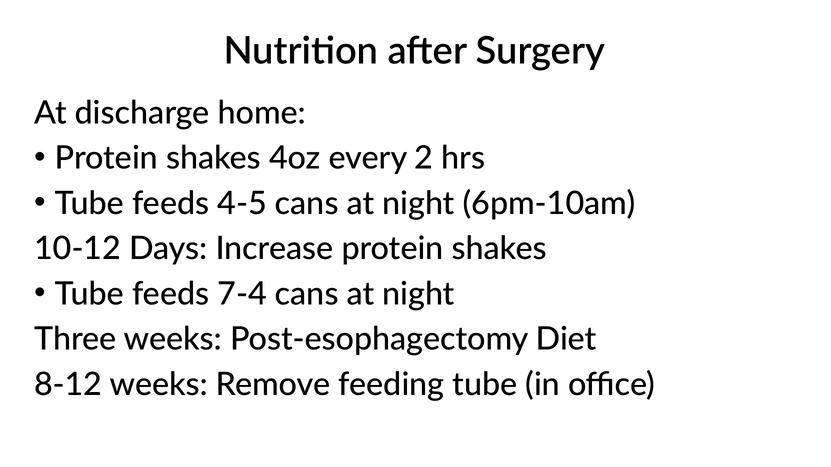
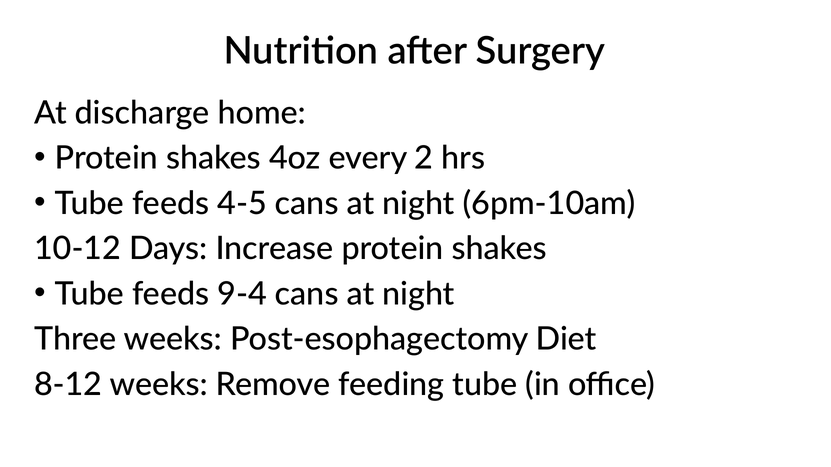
7-4: 7-4 -> 9-4 (242, 294)
